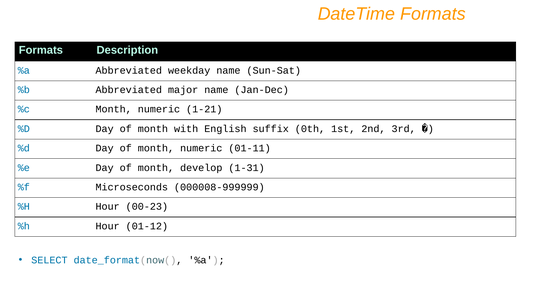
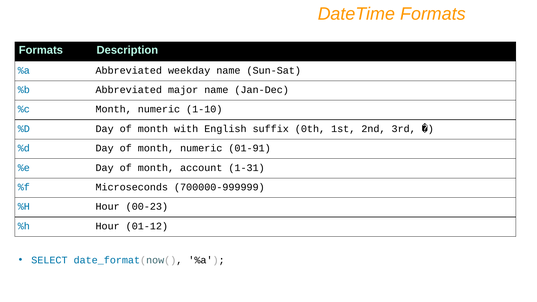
1-21: 1-21 -> 1-10 (204, 109)
01-11: 01-11 -> 01-91 (250, 148)
develop: develop -> account (201, 168)
000008-999999: 000008-999999 -> 700000-999999 (219, 187)
